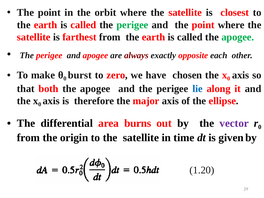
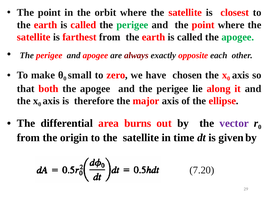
burst: burst -> small (80, 75)
lie colour: blue -> black (198, 89)
1.20: 1.20 -> 7.20 (202, 170)
